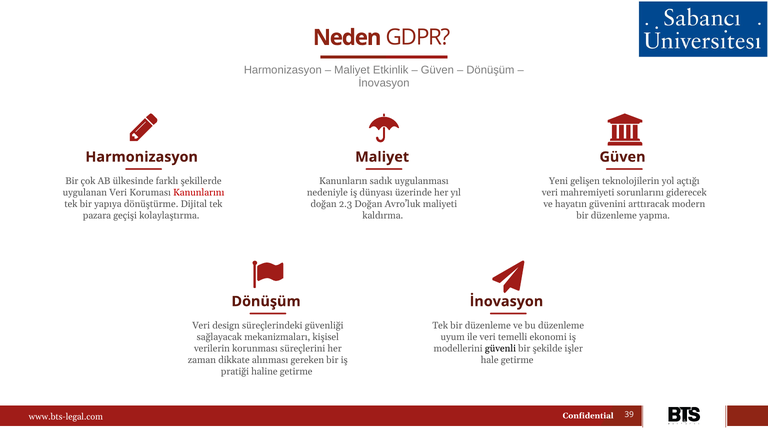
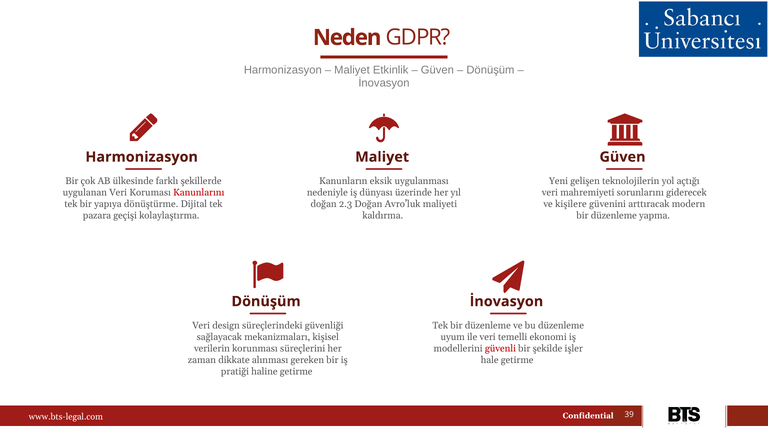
sadık: sadık -> eksik (381, 181)
hayatın: hayatın -> kişilere (571, 204)
güvenli colour: black -> red (500, 348)
